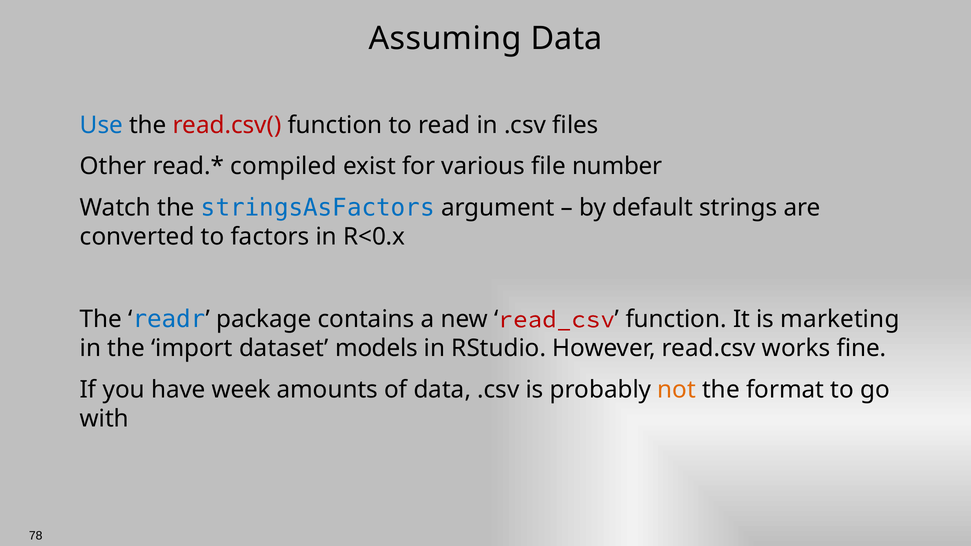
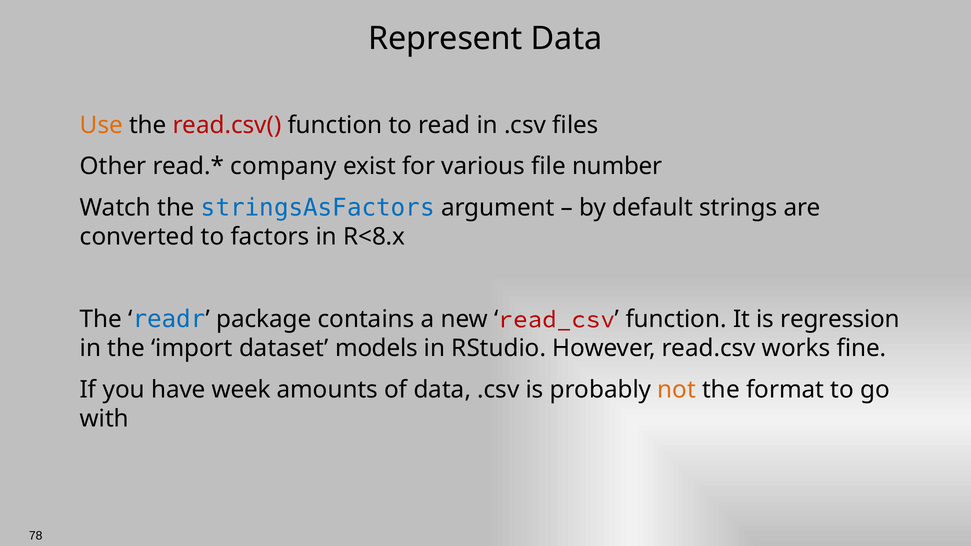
Assuming: Assuming -> Represent (445, 39)
Use colour: blue -> orange (101, 125)
compiled: compiled -> company (284, 166)
R<0.x: R<0.x -> R<8.x (374, 237)
marketing: marketing -> regression (840, 319)
